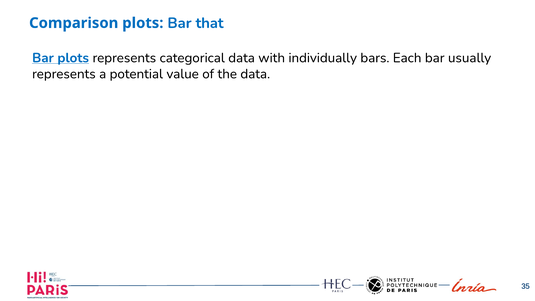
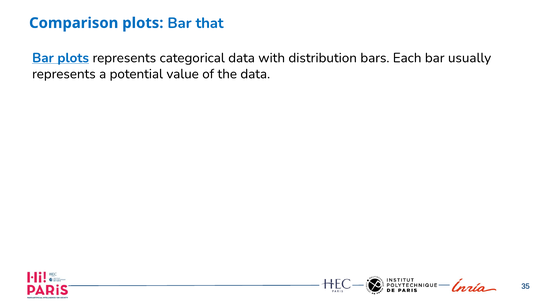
individually: individually -> distribution (323, 58)
